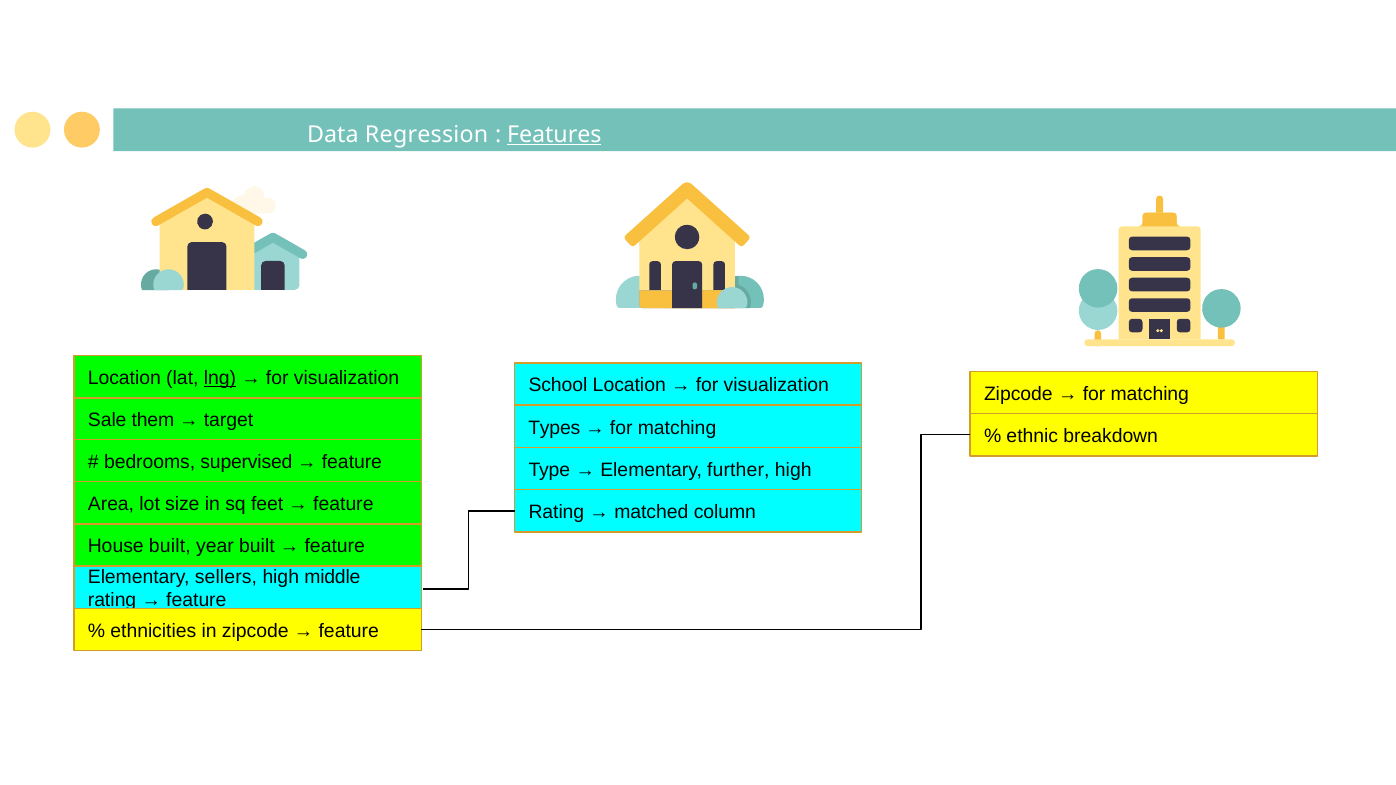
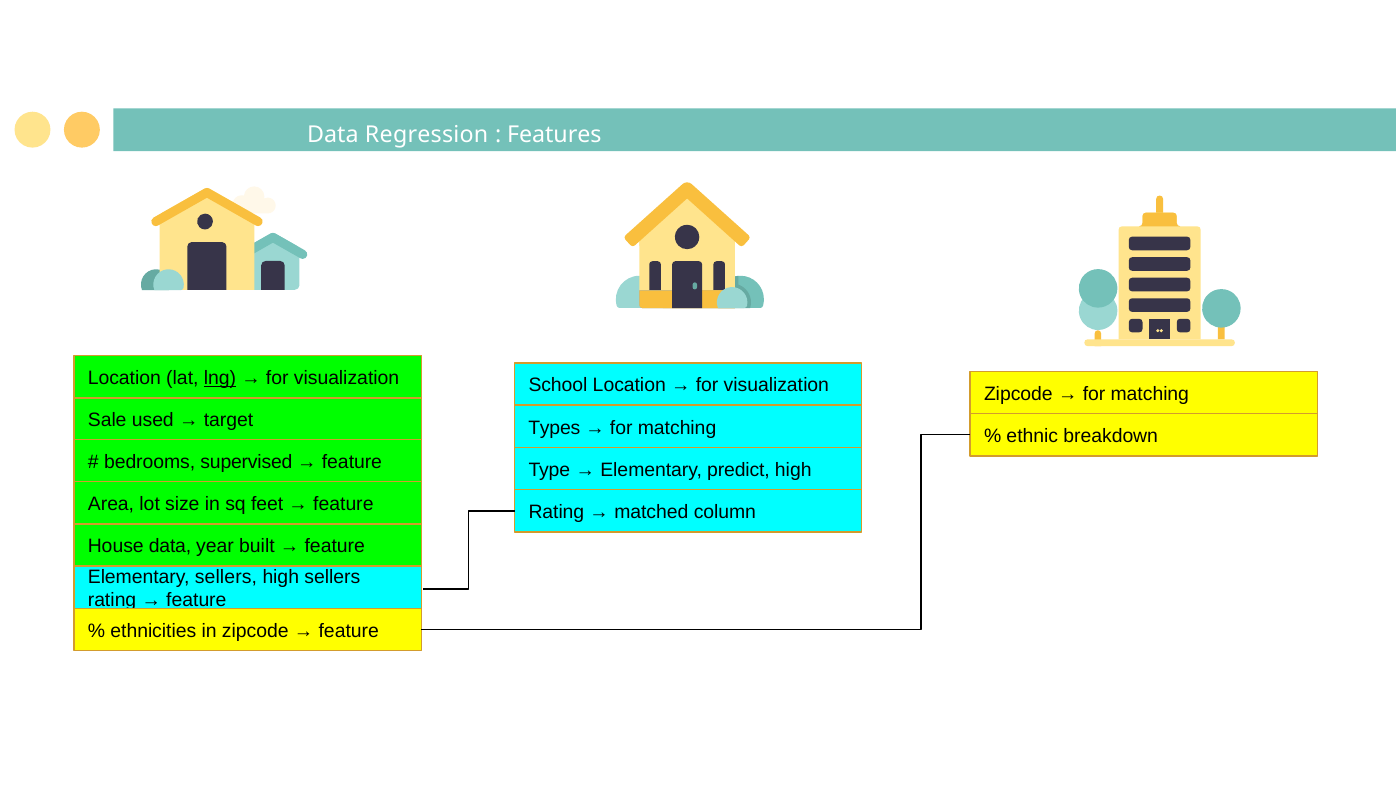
Features underline: present -> none (554, 135)
them: them -> used (153, 420)
further: further -> predict (738, 470)
House built: built -> data (170, 547)
high middle: middle -> sellers (332, 577)
